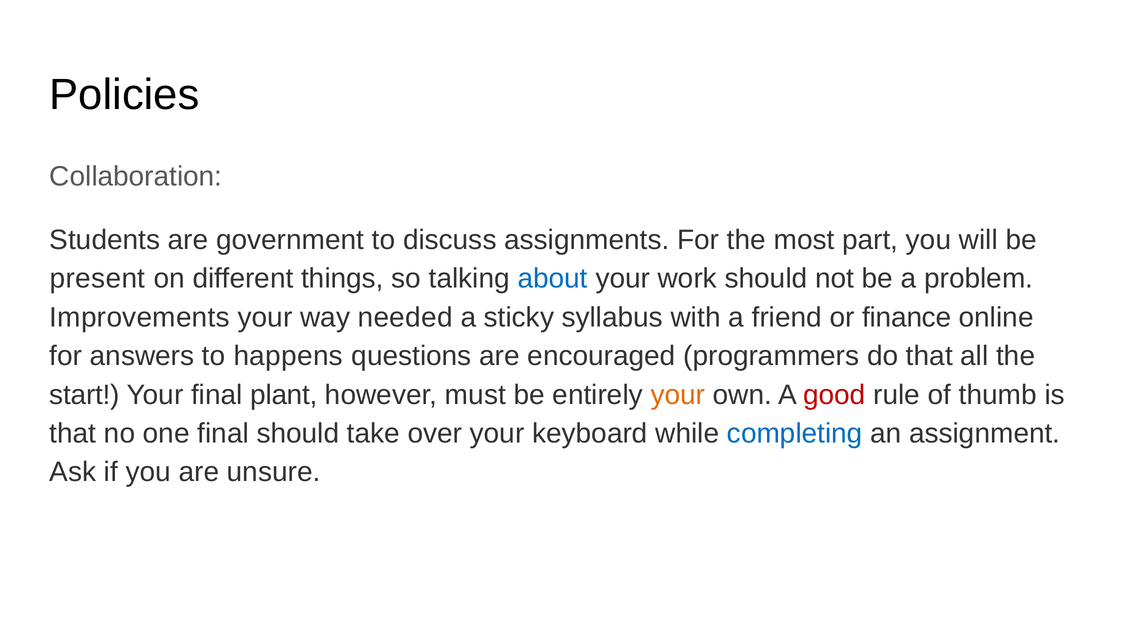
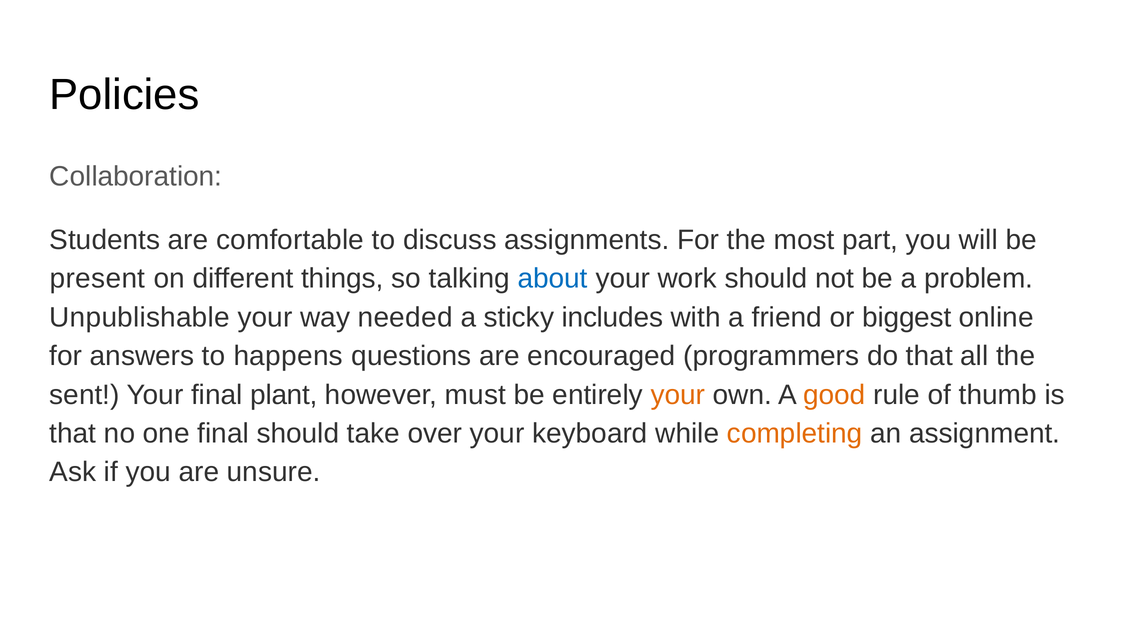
government: government -> comfortable (290, 240)
Improvements: Improvements -> Unpublishable (140, 317)
syllabus: syllabus -> includes (612, 317)
finance: finance -> biggest (907, 317)
start: start -> sent (84, 395)
good colour: red -> orange (834, 395)
completing colour: blue -> orange (795, 434)
